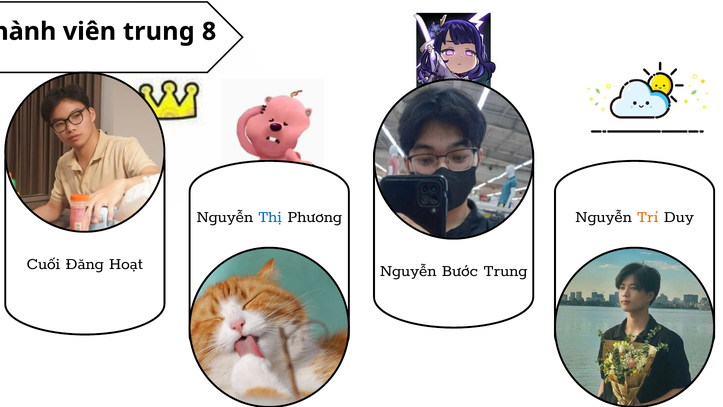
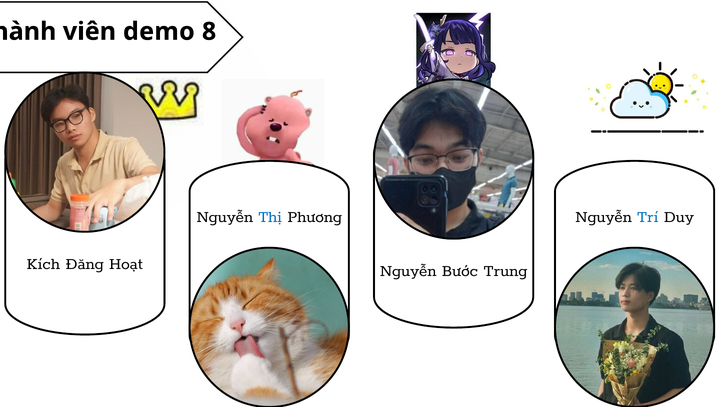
viên trung: trung -> demo (159, 32)
Trí colour: orange -> blue (648, 216)
Cuối: Cuối -> Kích (43, 263)
